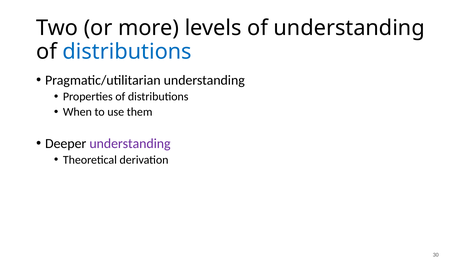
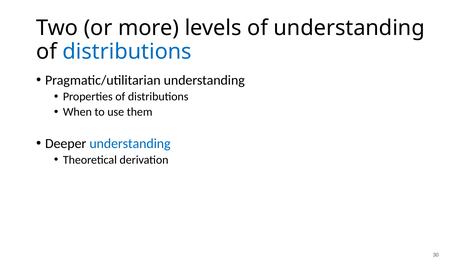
understanding colour: purple -> blue (130, 144)
